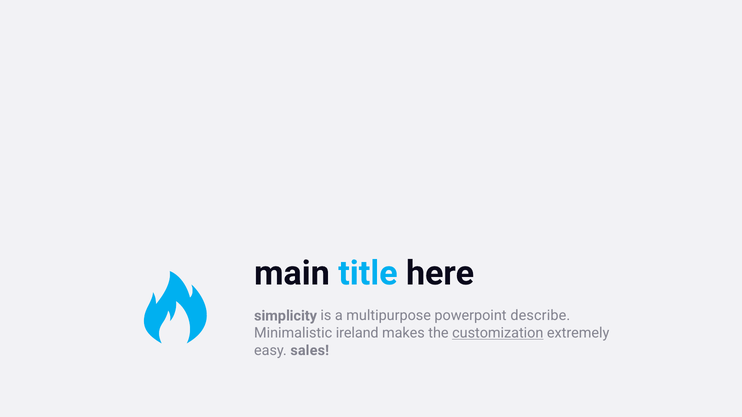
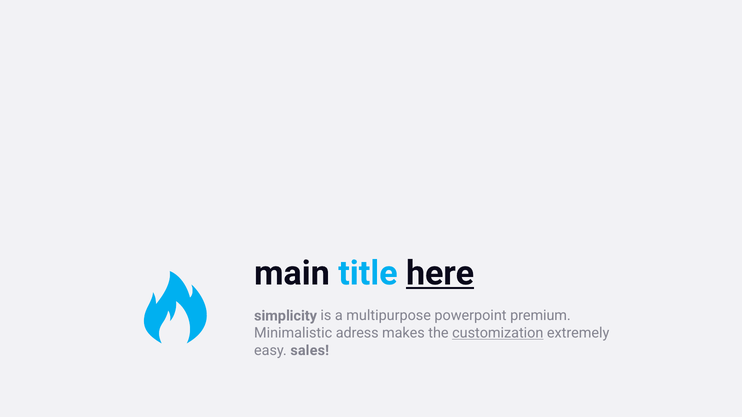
here underline: none -> present (440, 273)
describe: describe -> premium (540, 316)
ireland: ireland -> adress (357, 333)
